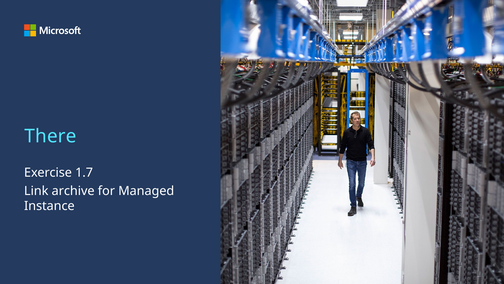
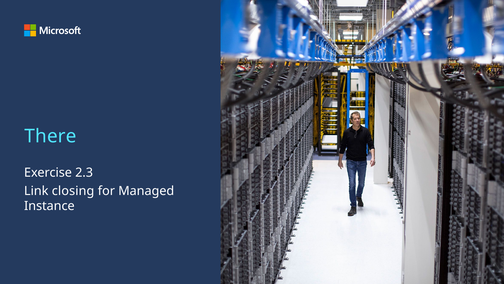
1.7: 1.7 -> 2.3 (84, 172)
archive: archive -> closing (73, 191)
